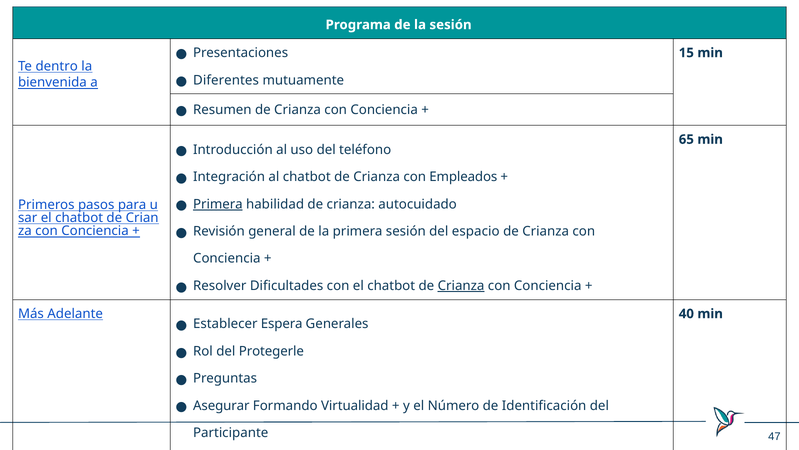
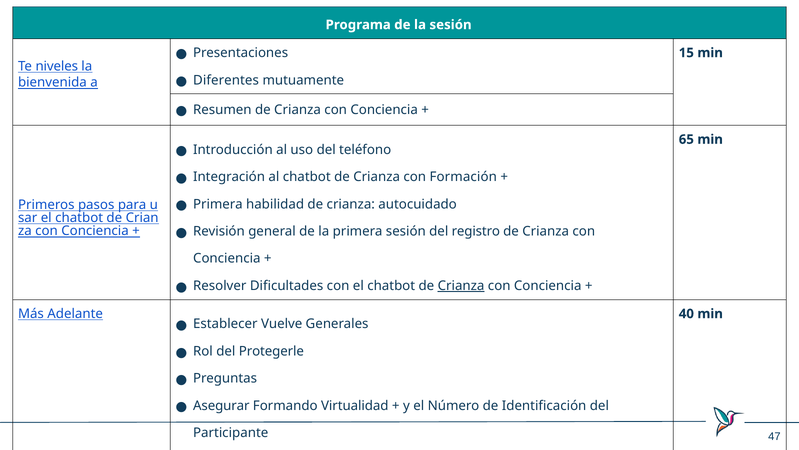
dentro: dentro -> niveles (57, 66)
Empleados: Empleados -> Formación (463, 177)
Primera underline: present -> none (218, 204)
espacio: espacio -> registro (476, 231)
Espera: Espera -> Vuelve (282, 324)
